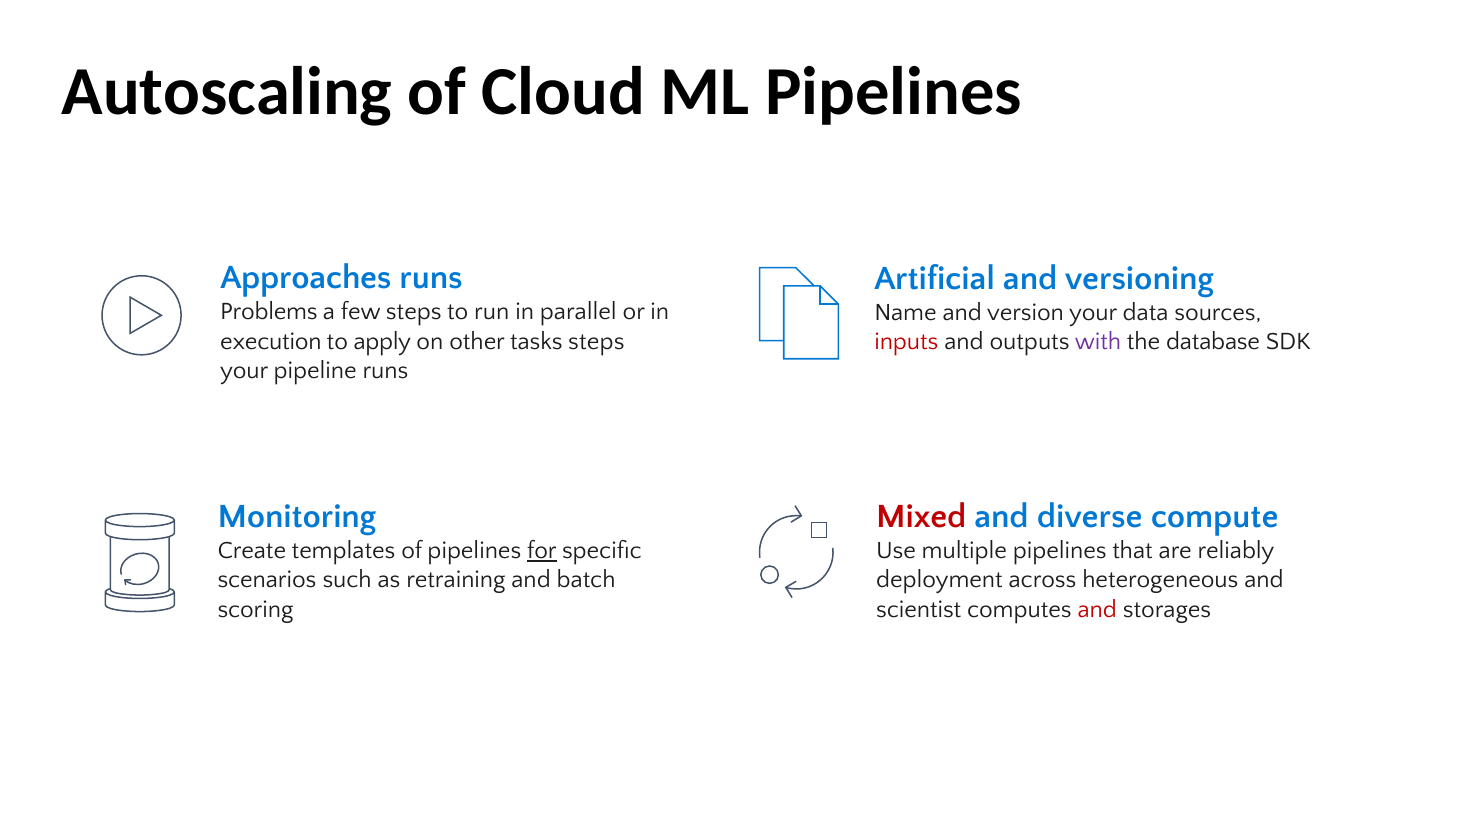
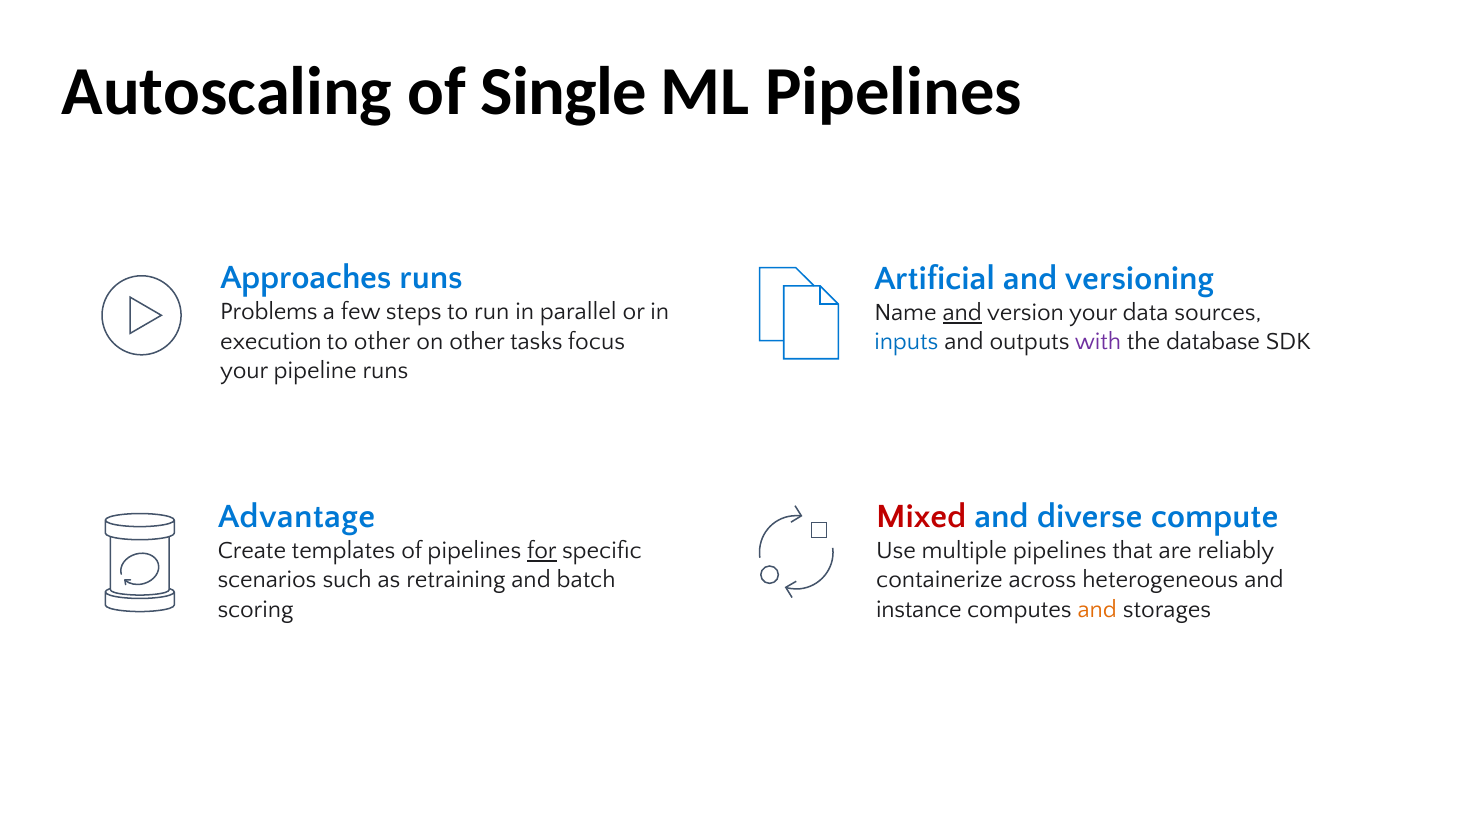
Cloud: Cloud -> Single (564, 92)
and underline: none -> present (962, 312)
to apply: apply -> other (382, 341)
tasks steps: steps -> focus (597, 341)
inputs colour: red -> blue (906, 342)
Monitoring: Monitoring -> Advantage (297, 516)
deployment: deployment -> containerize (940, 580)
scientist: scientist -> instance (919, 609)
and colour: red -> orange (1097, 609)
